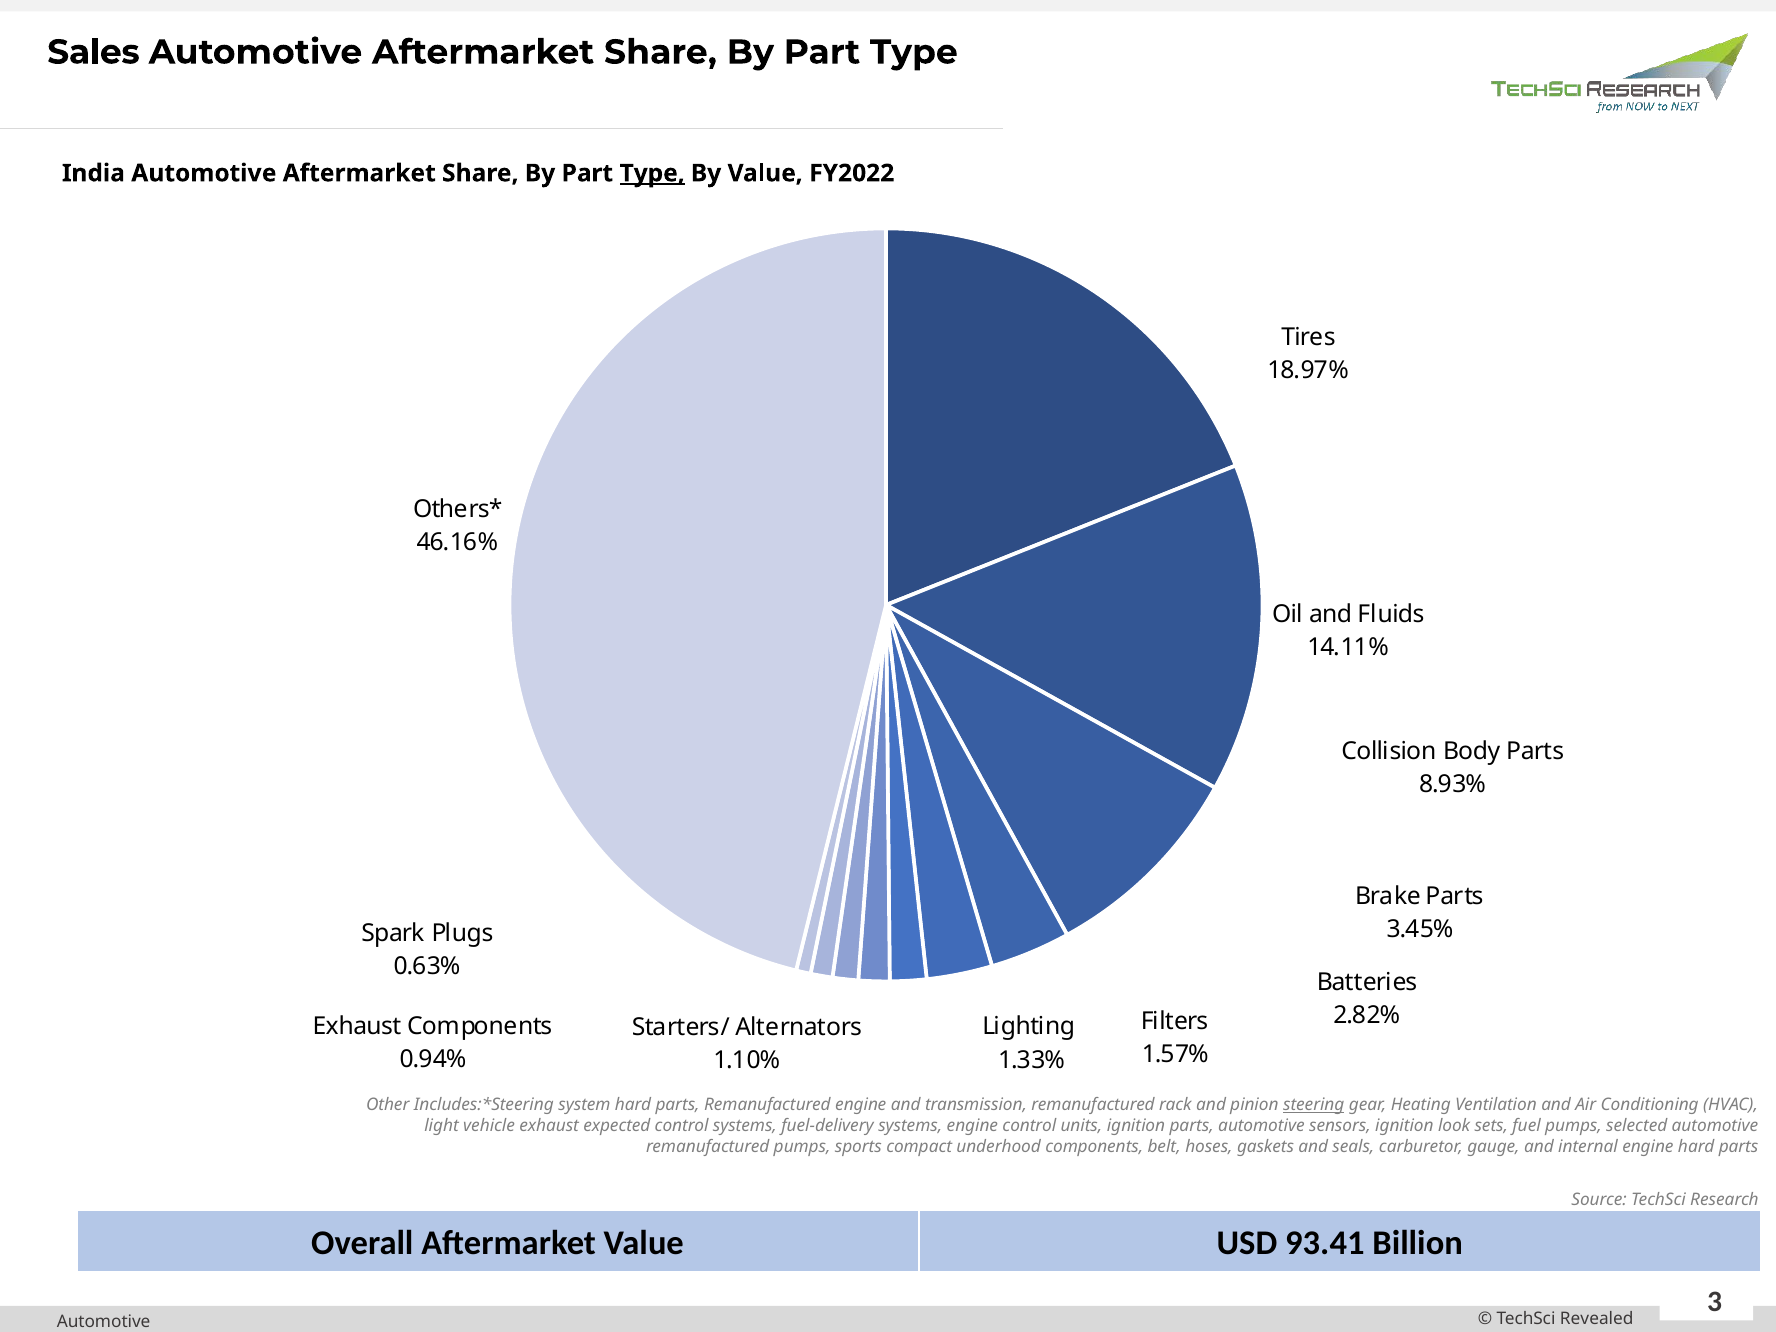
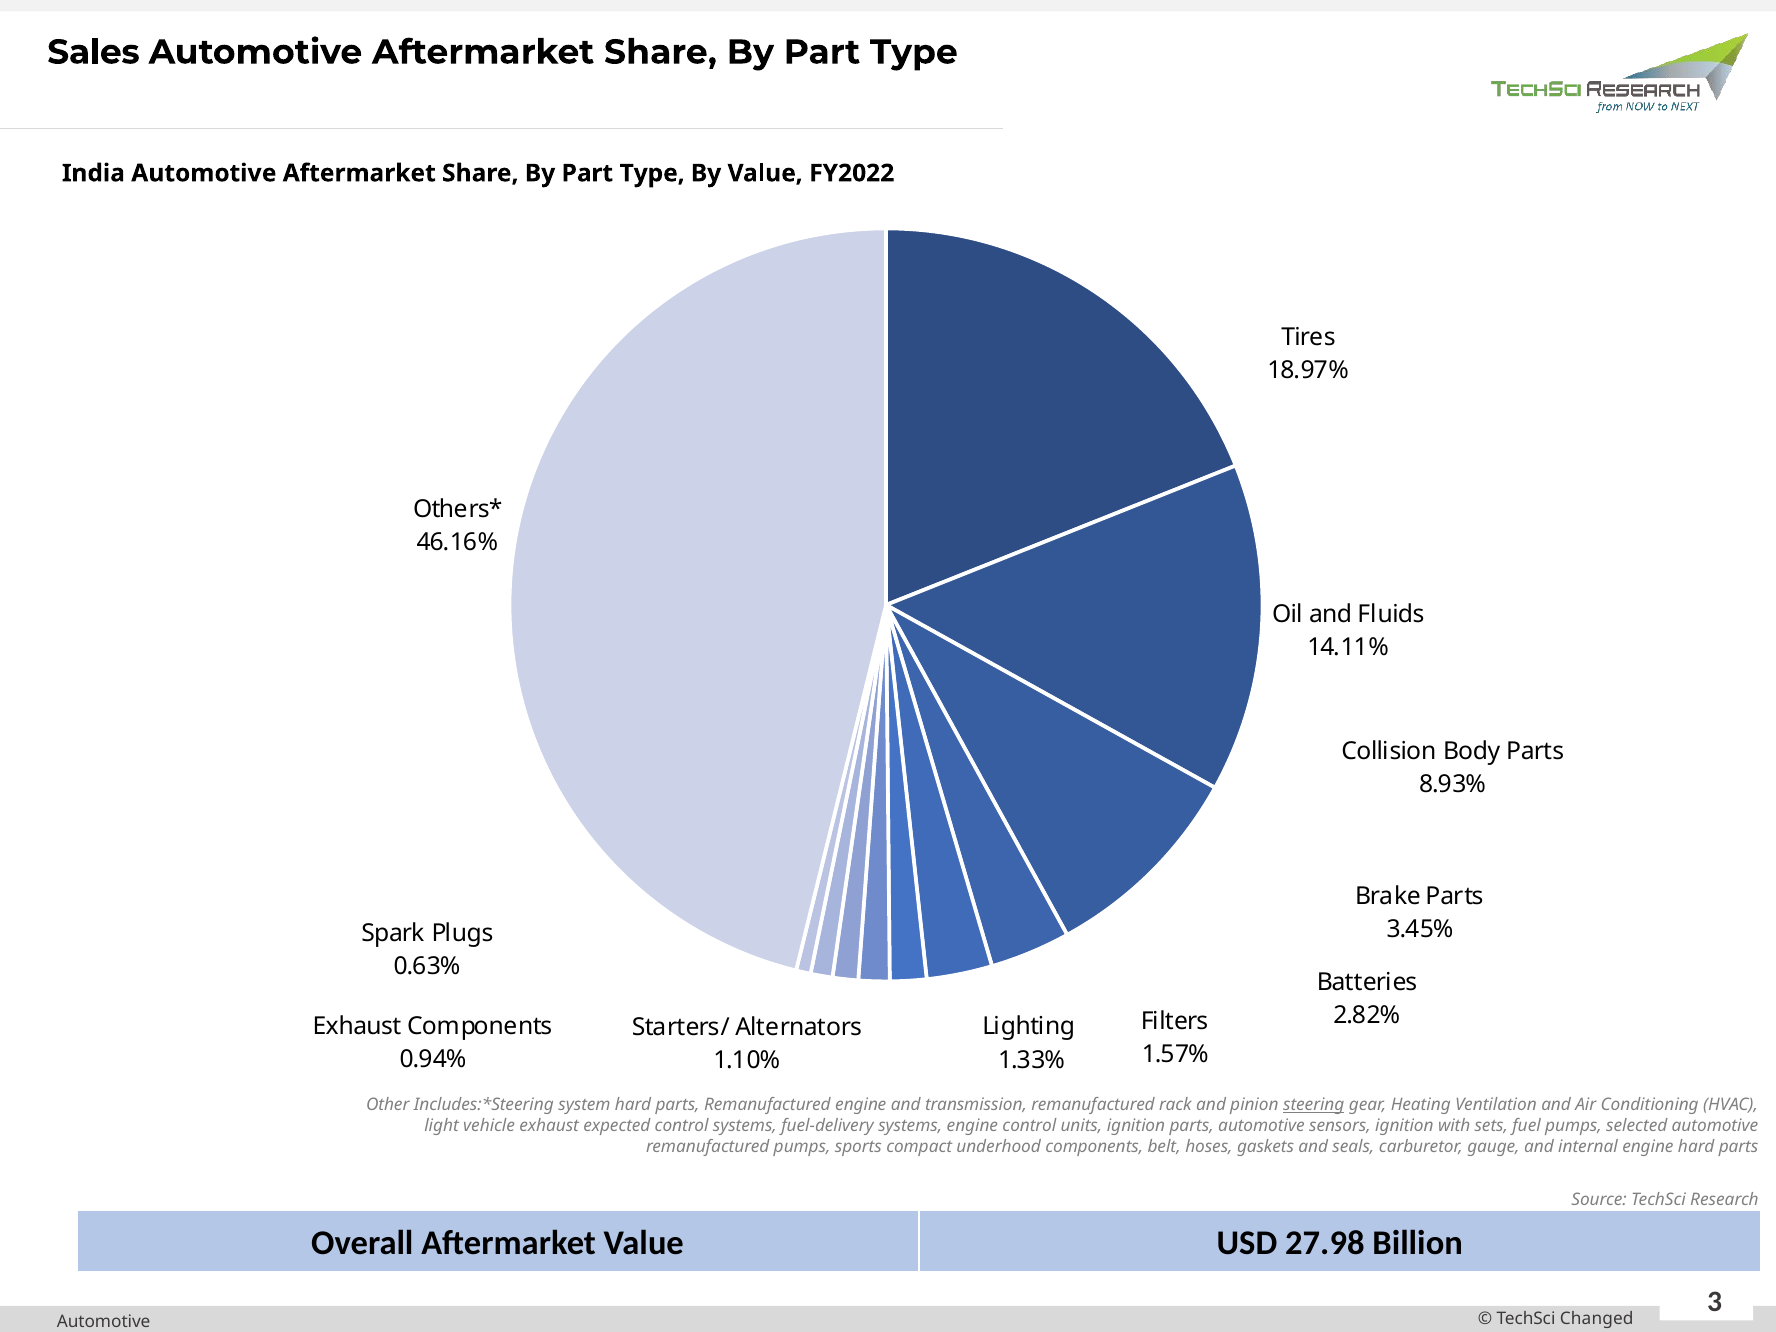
Type underline: present -> none (652, 173)
look: look -> with (1454, 1126)
93.41: 93.41 -> 27.98 (1325, 1243)
Revealed: Revealed -> Changed (1597, 1319)
